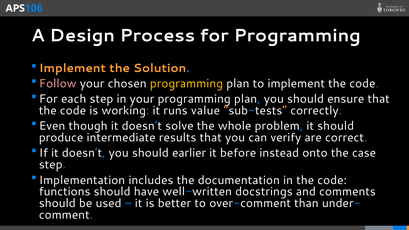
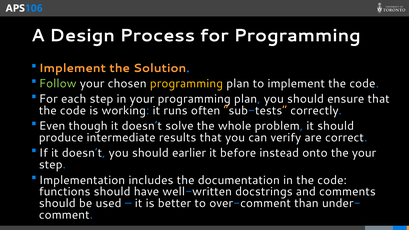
Follow colour: pink -> light green (58, 84)
value: value -> often (206, 111)
the case: case -> your (364, 153)
